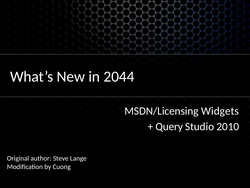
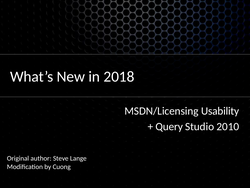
2044: 2044 -> 2018 (119, 76)
Widgets: Widgets -> Usability (220, 111)
